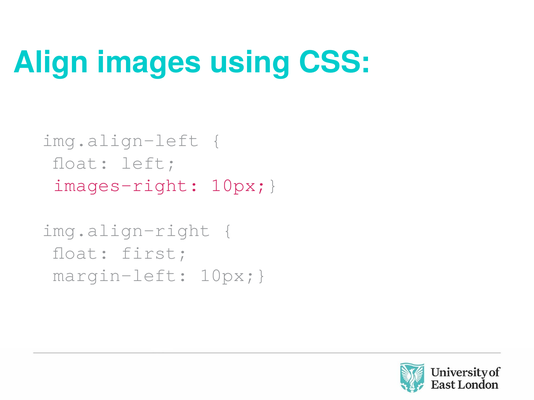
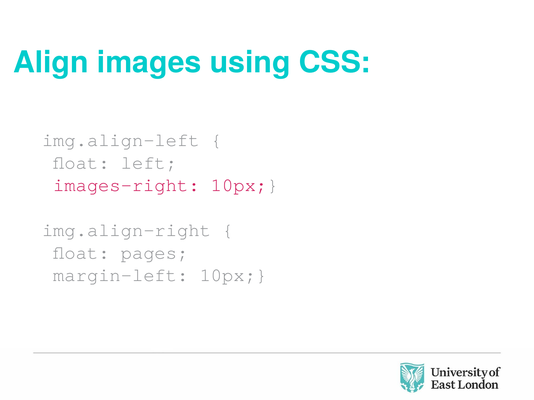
first: first -> pages (155, 253)
